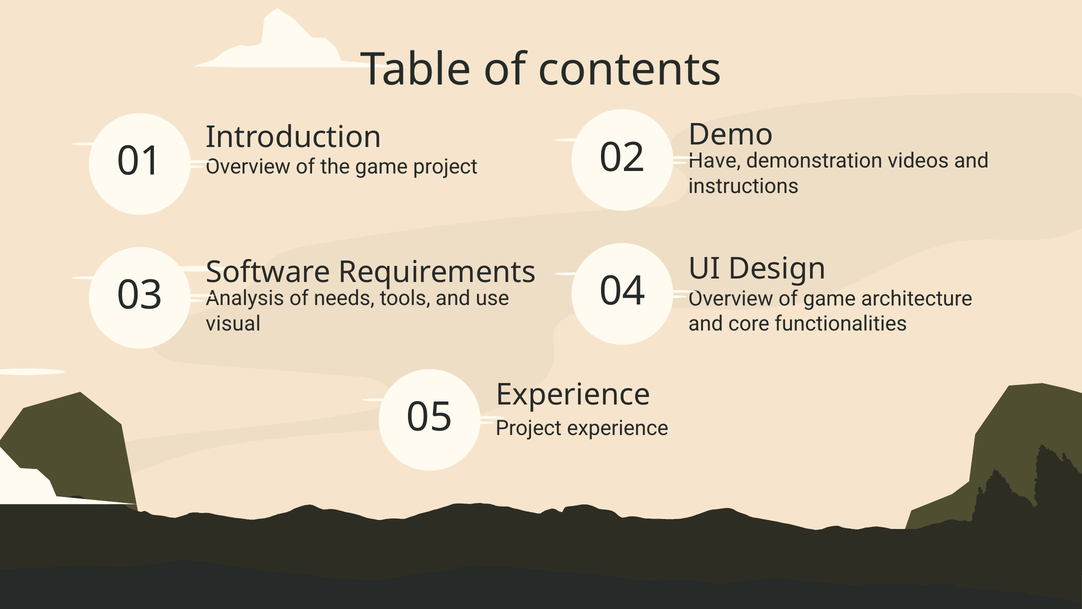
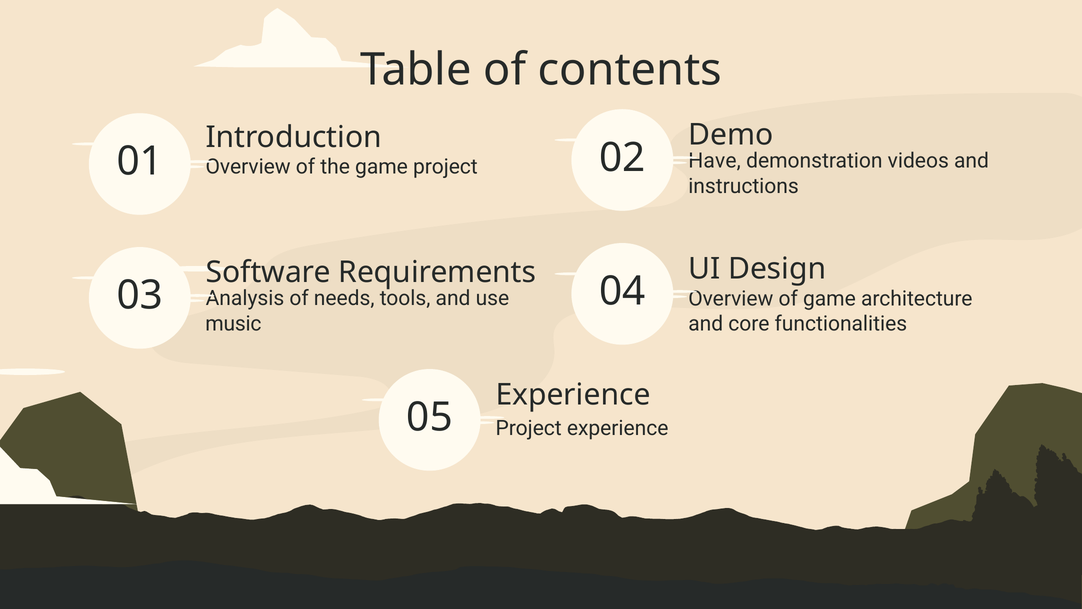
visual: visual -> music (233, 323)
